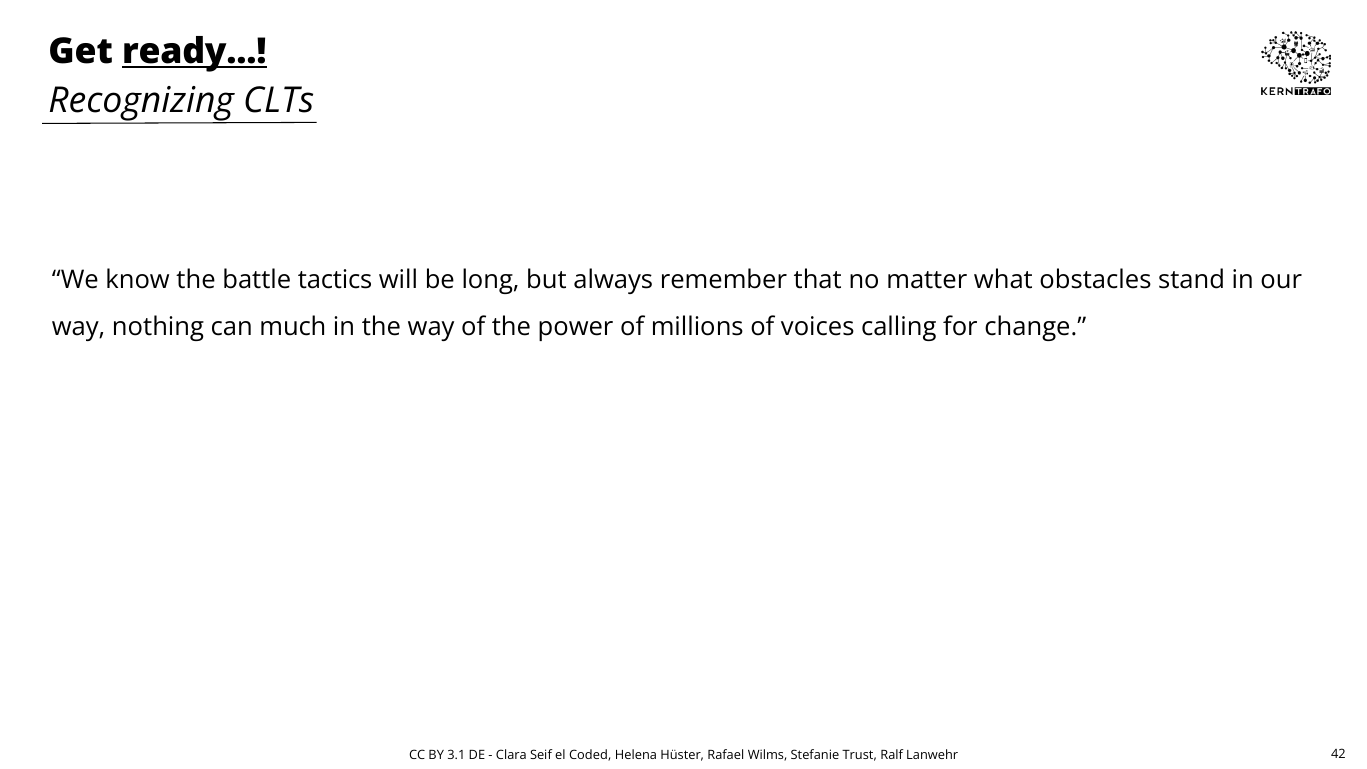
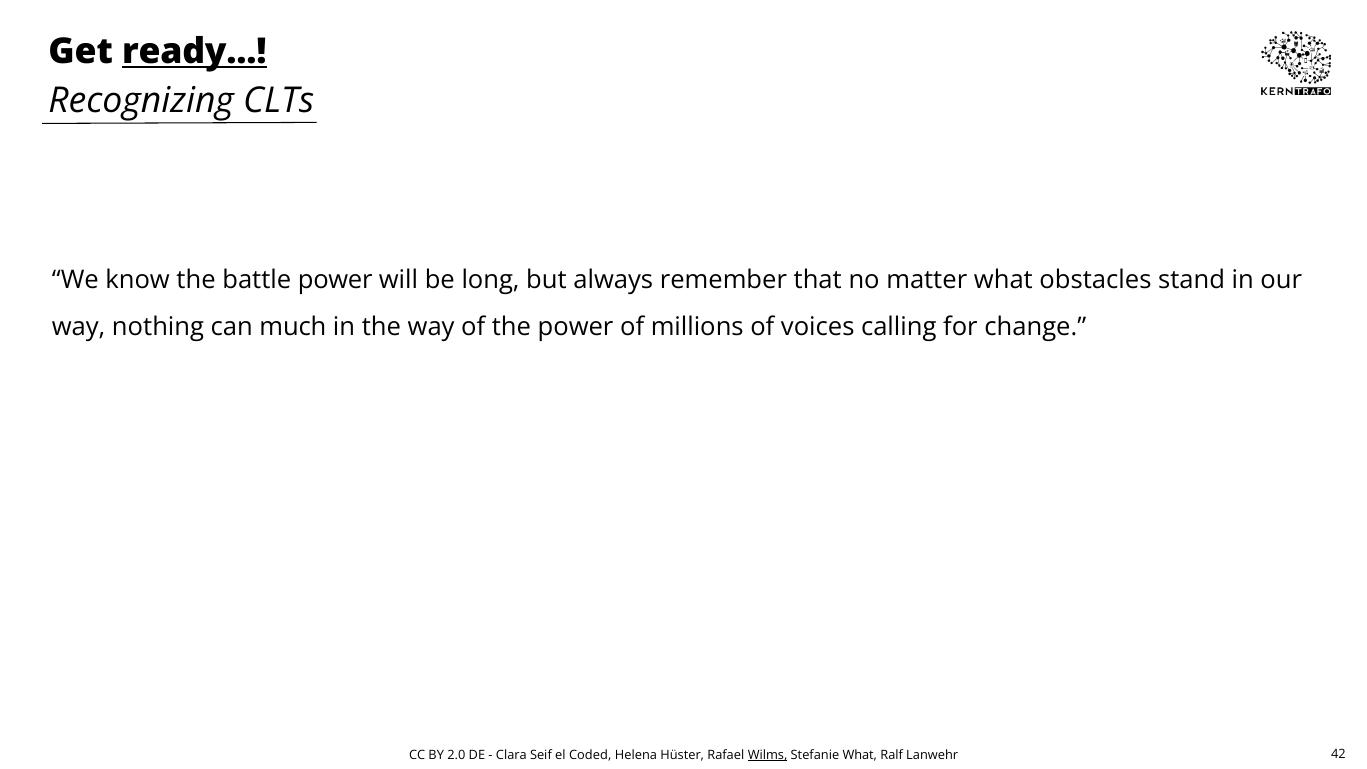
battle tactics: tactics -> power (335, 280)
3.1: 3.1 -> 2.0 (456, 755)
Wilms underline: none -> present (768, 755)
Stefanie Trust: Trust -> What (860, 755)
